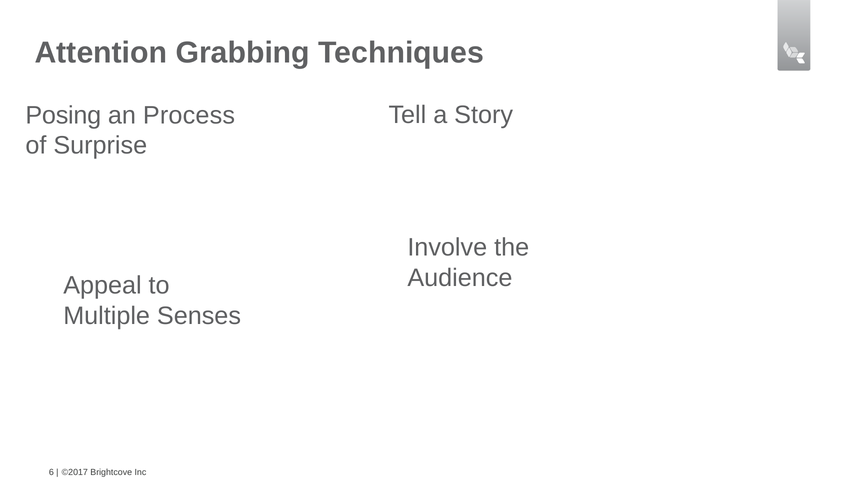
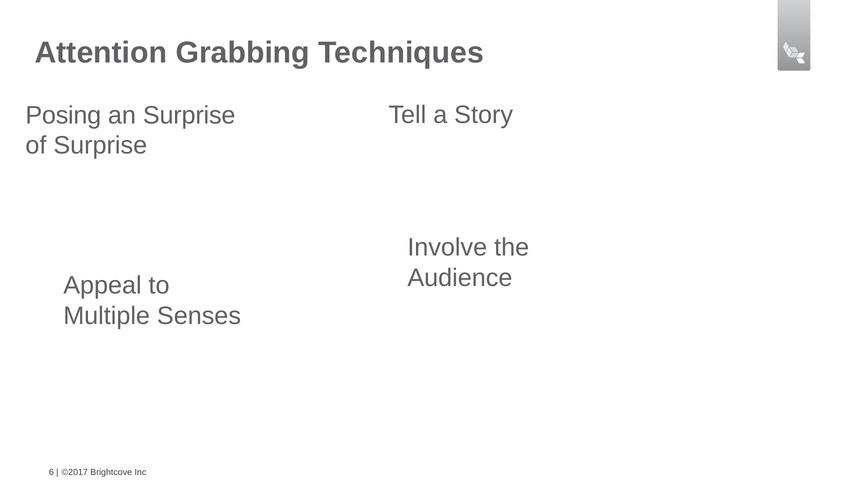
an Process: Process -> Surprise (189, 115)
